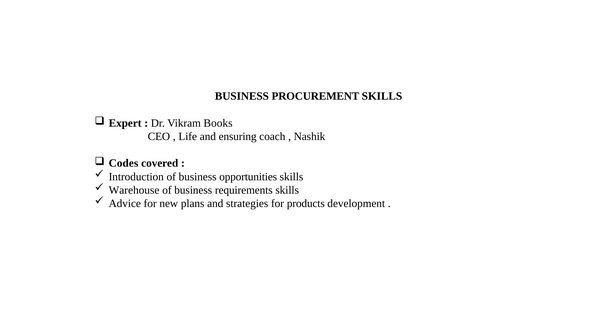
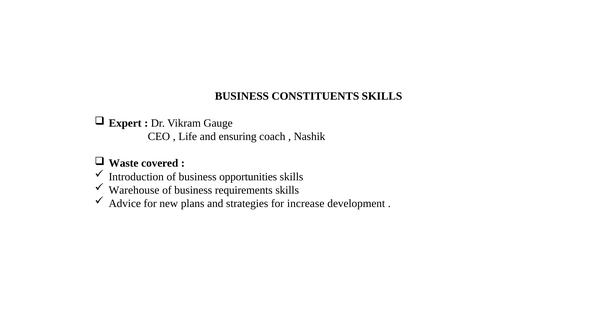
PROCUREMENT: PROCUREMENT -> CONSTITUENTS (315, 96)
Books: Books -> Gauge (218, 123)
Codes: Codes -> Waste (124, 163)
products: products -> increase (306, 204)
